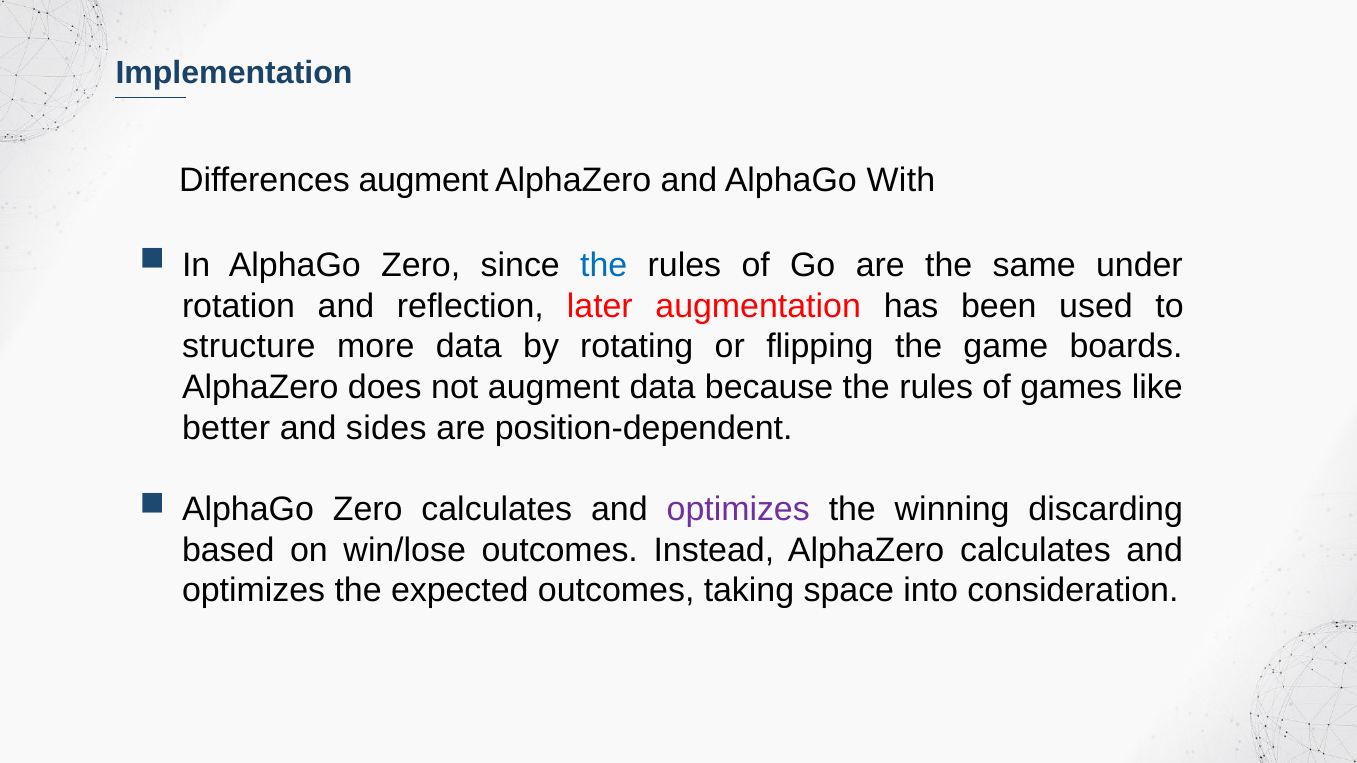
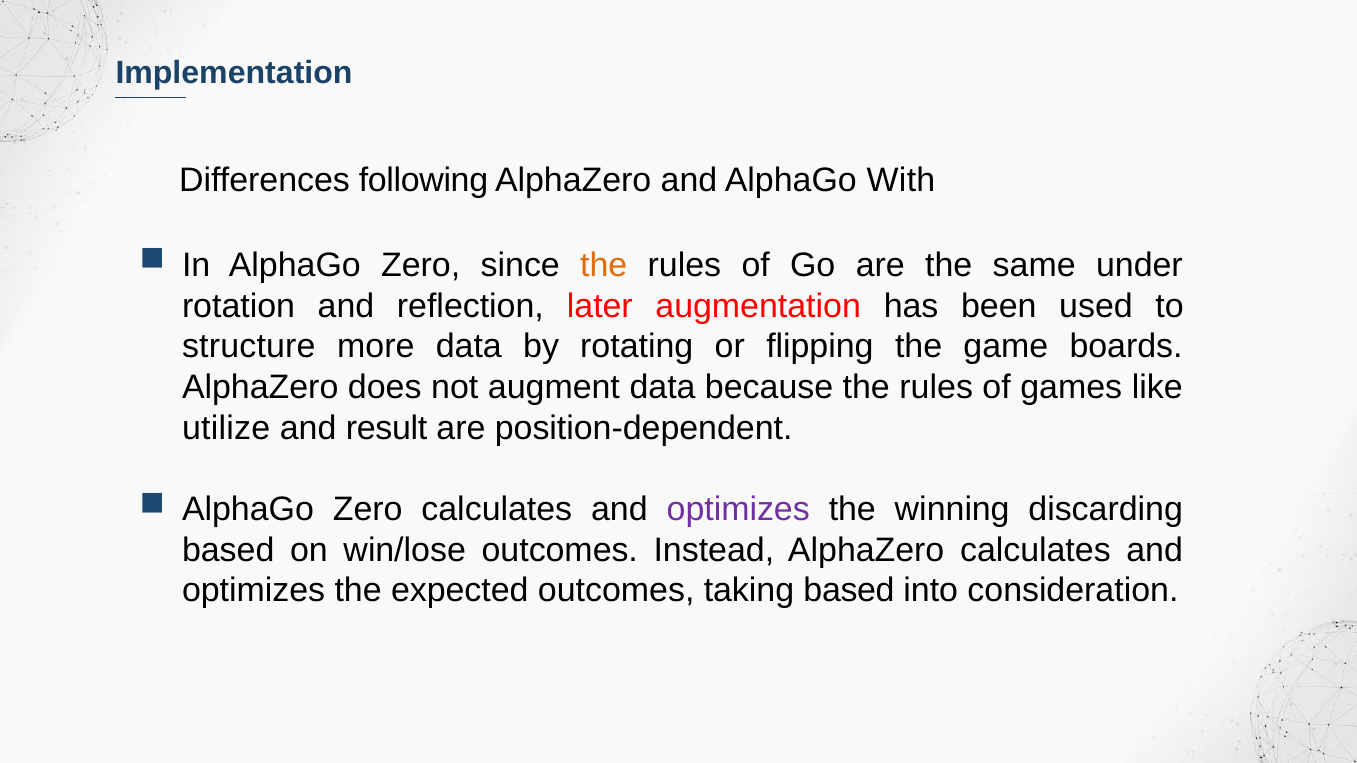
Differences augment: augment -> following (424, 180)
the colour: blue -> orange (604, 265)
better: better -> utilize (226, 428)
sides: sides -> result (387, 428)
taking space: space -> based (849, 591)
